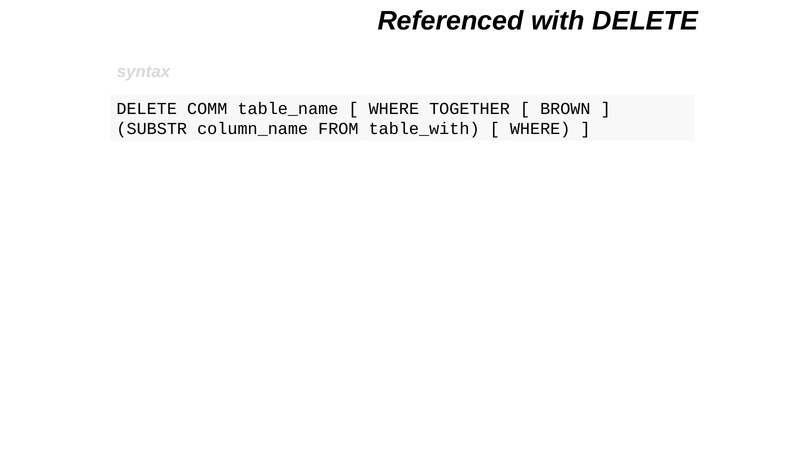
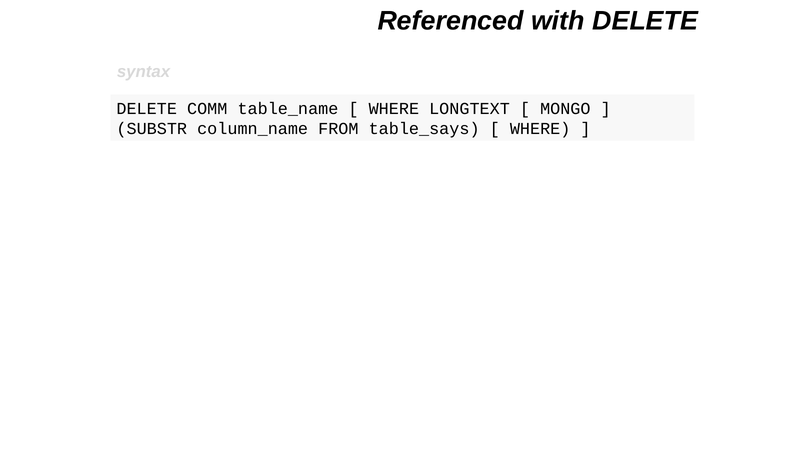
TOGETHER: TOGETHER -> LONGTEXT (470, 109)
BROWN: BROWN -> MONGO (565, 109)
table_with: table_with -> table_says (424, 129)
